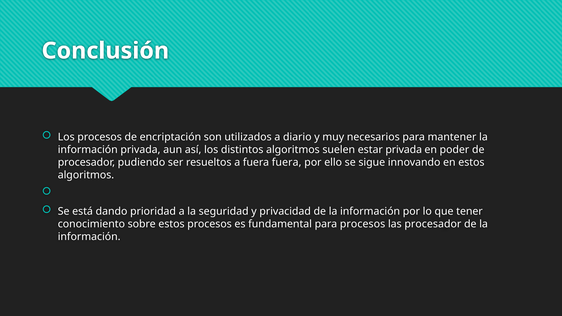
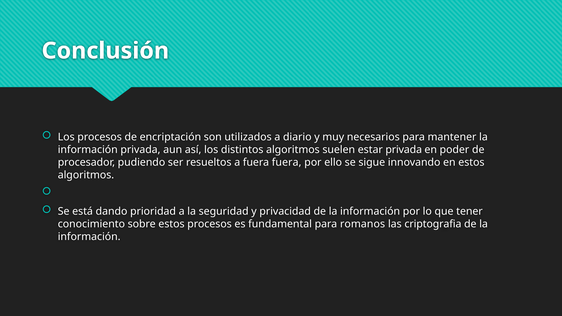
para procesos: procesos -> romanos (363, 224)
las procesador: procesador -> criptografia (433, 224)
